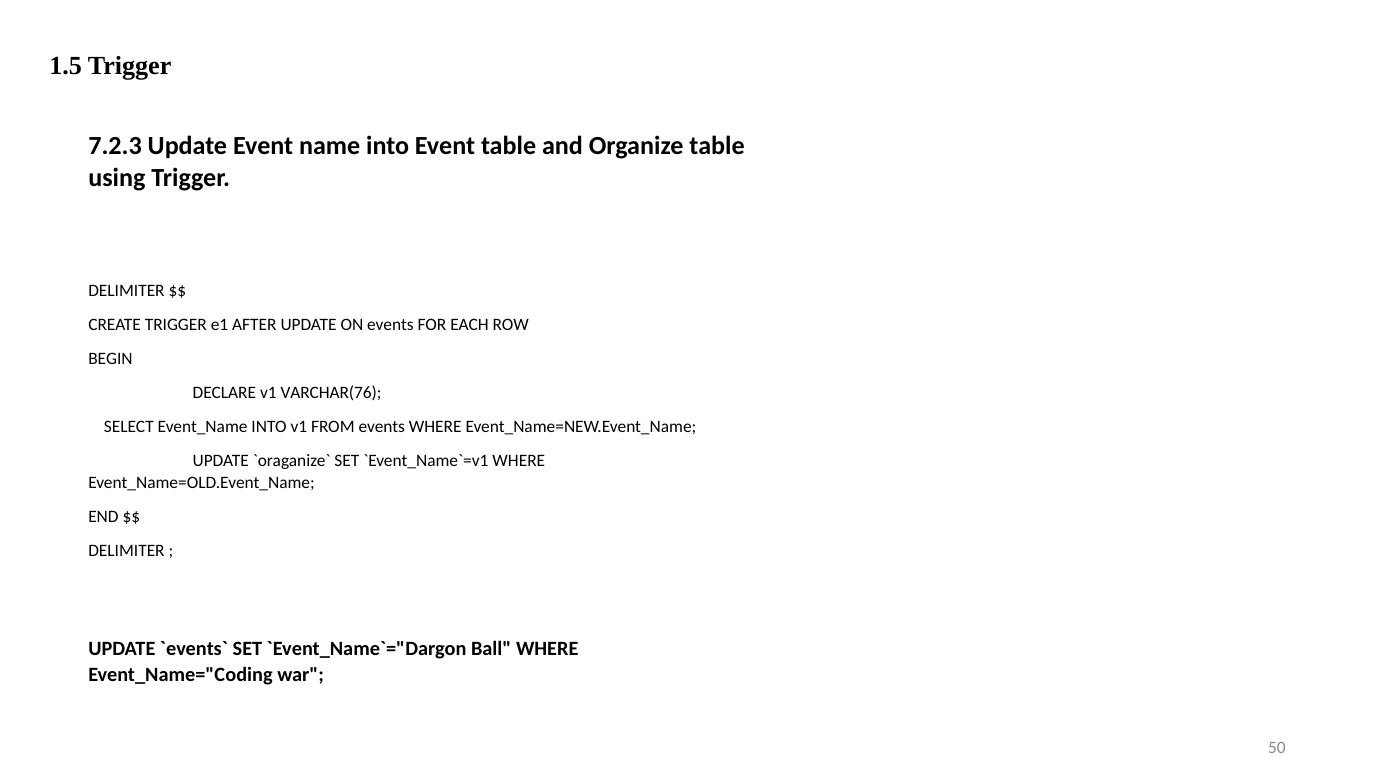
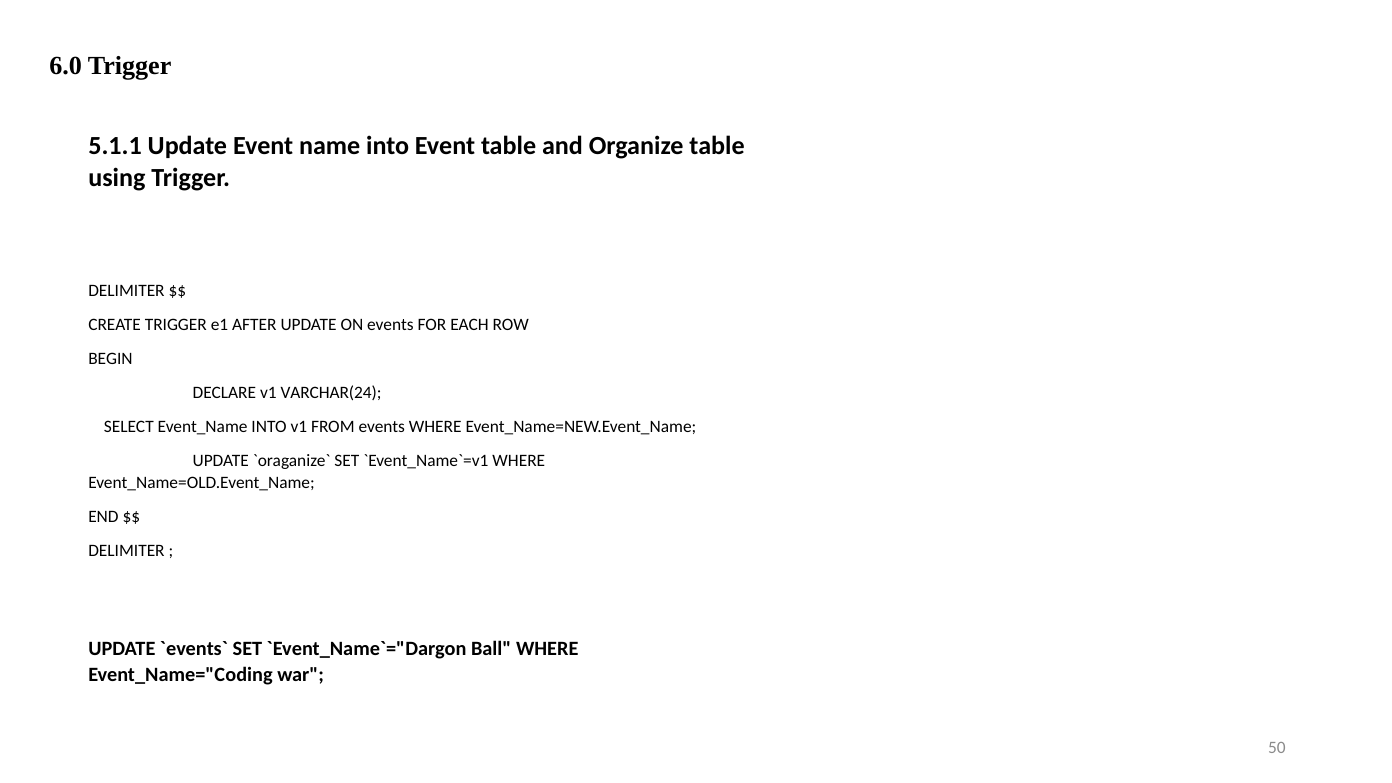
1.5: 1.5 -> 6.0 (66, 66)
7.2.3: 7.2.3 -> 5.1.1 (115, 146)
VARCHAR(76: VARCHAR(76 -> VARCHAR(24 (331, 393)
